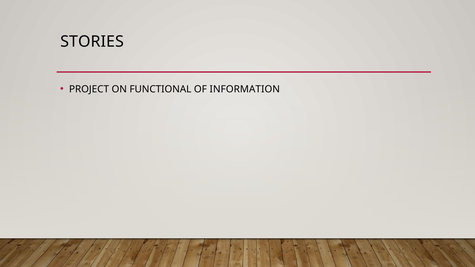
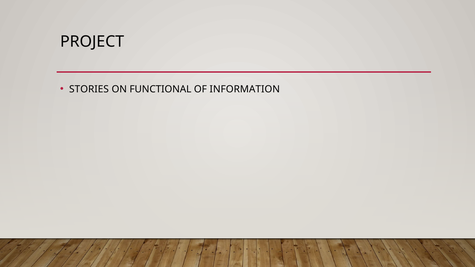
STORIES: STORIES -> PROJECT (92, 42)
PROJECT: PROJECT -> STORIES (89, 89)
